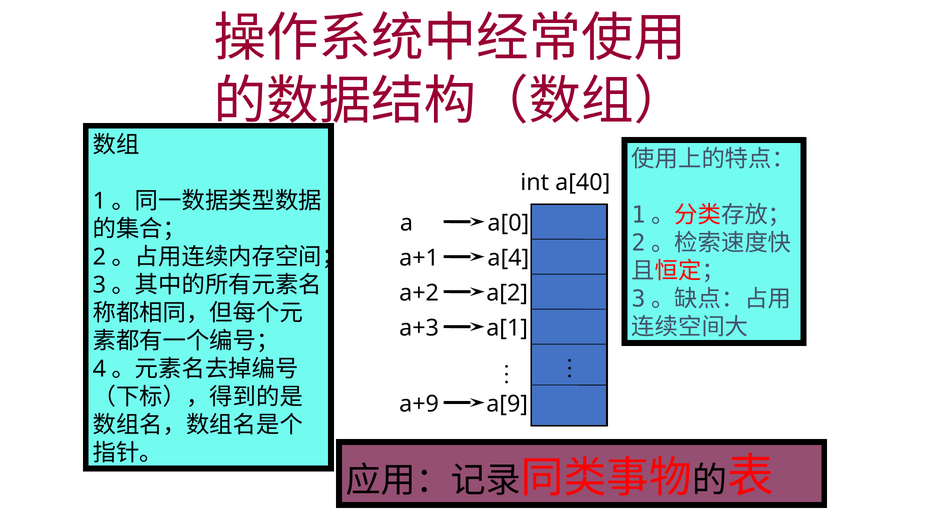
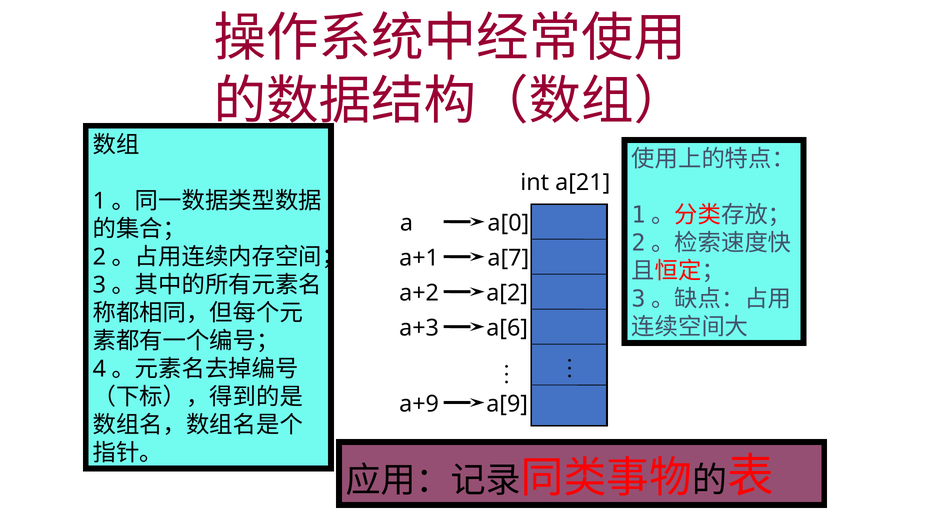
a[40: a[40 -> a[21 (583, 183)
a[4: a[4 -> a[7 (508, 258)
a[1: a[1 -> a[6 (507, 328)
